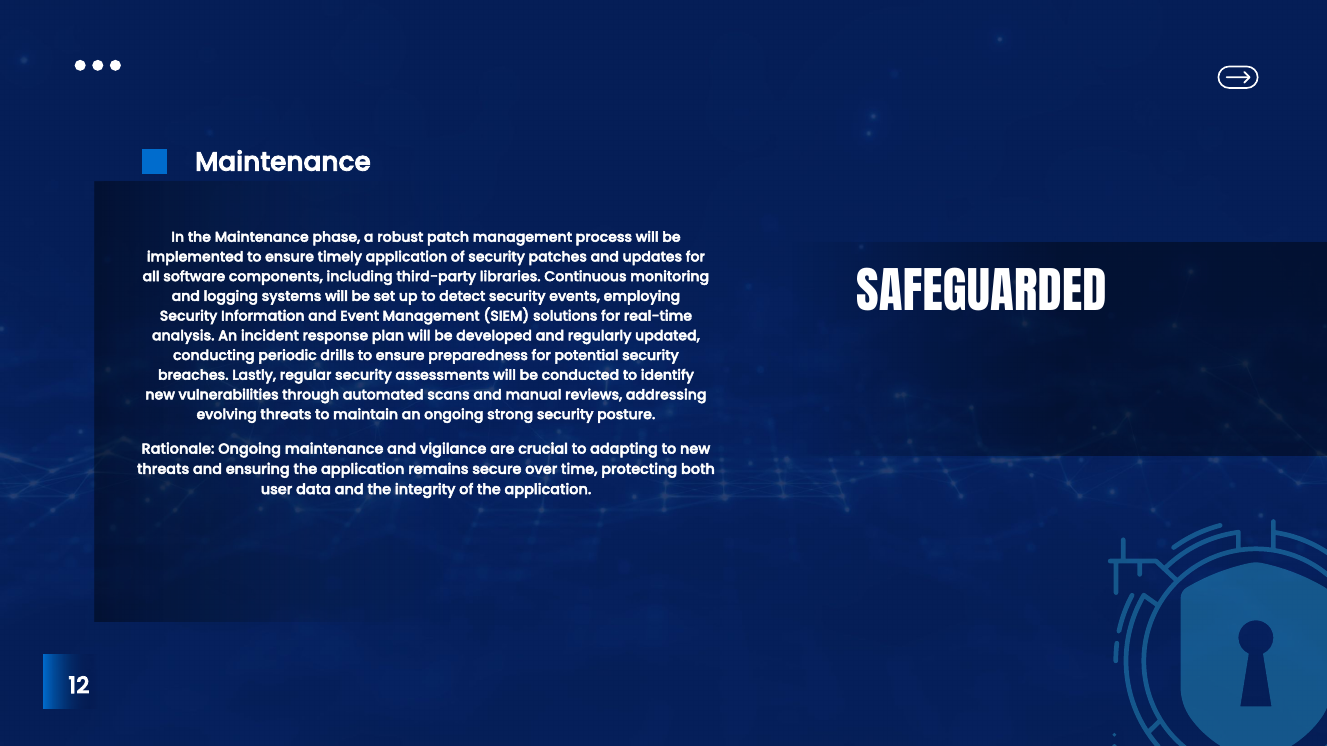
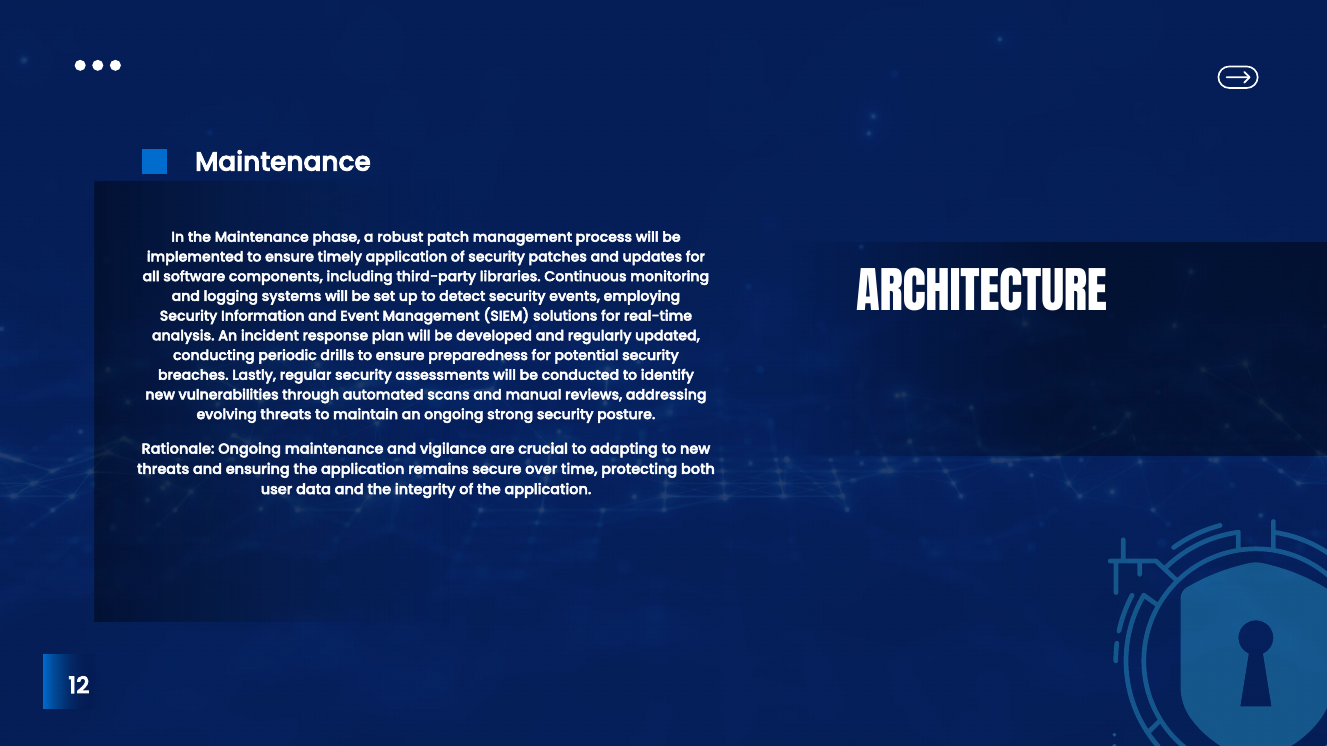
SAFEGUARDED: SAFEGUARDED -> ARCHITECTURE (982, 294)
